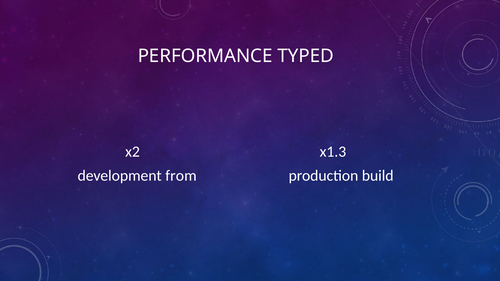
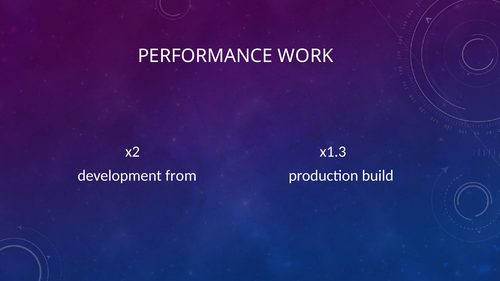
TYPED: TYPED -> WORK (306, 56)
